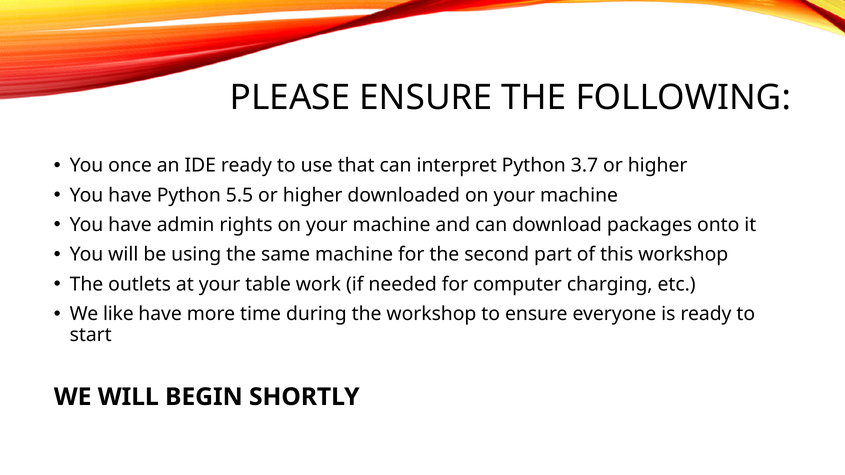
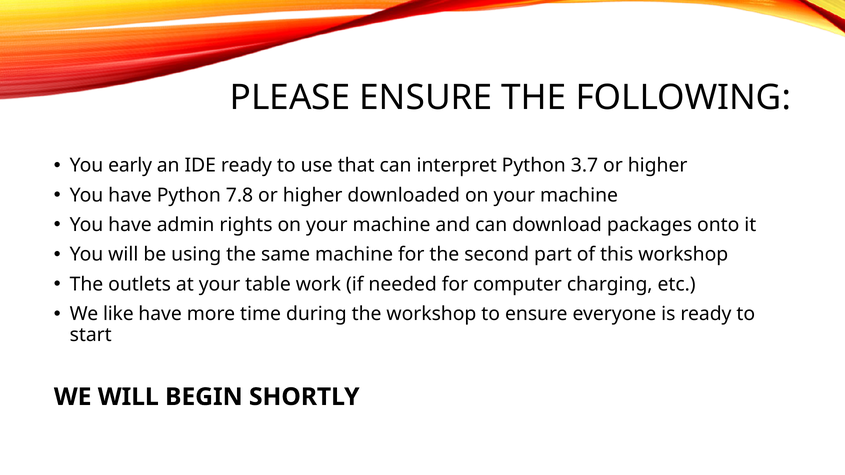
once: once -> early (130, 166)
5.5: 5.5 -> 7.8 (240, 195)
